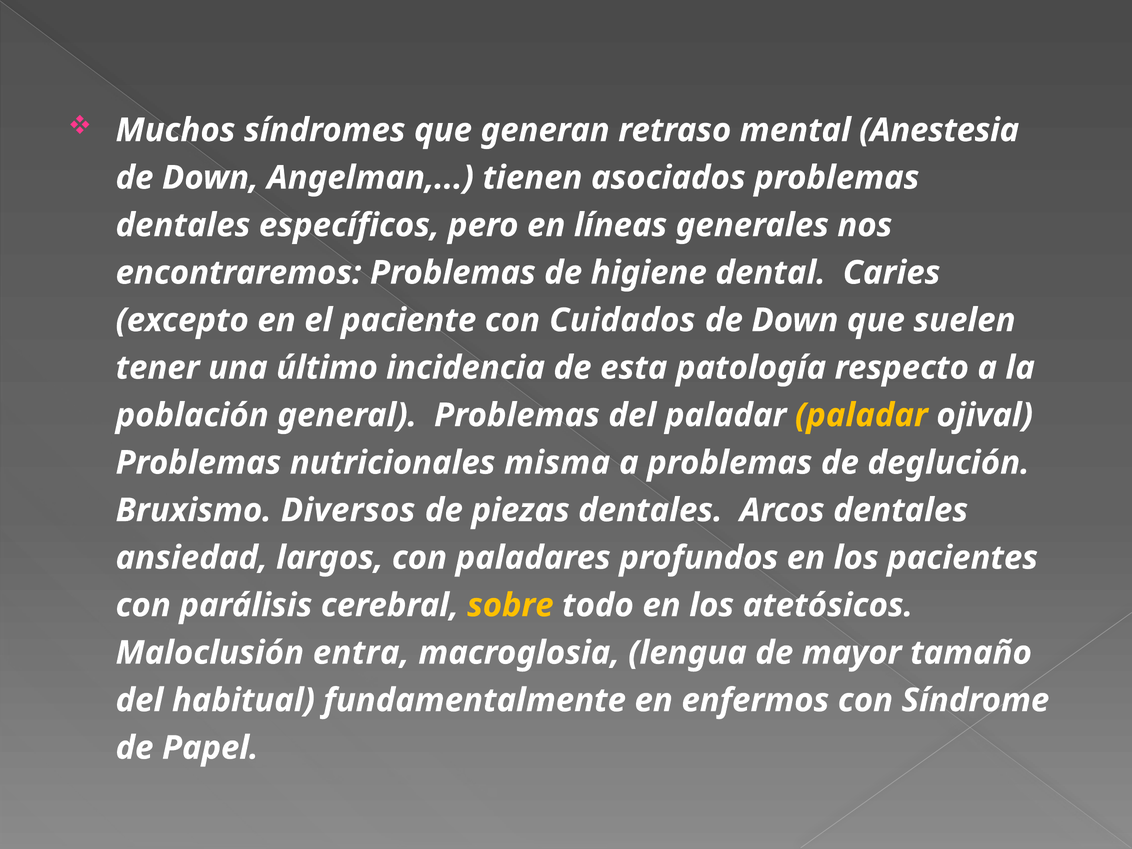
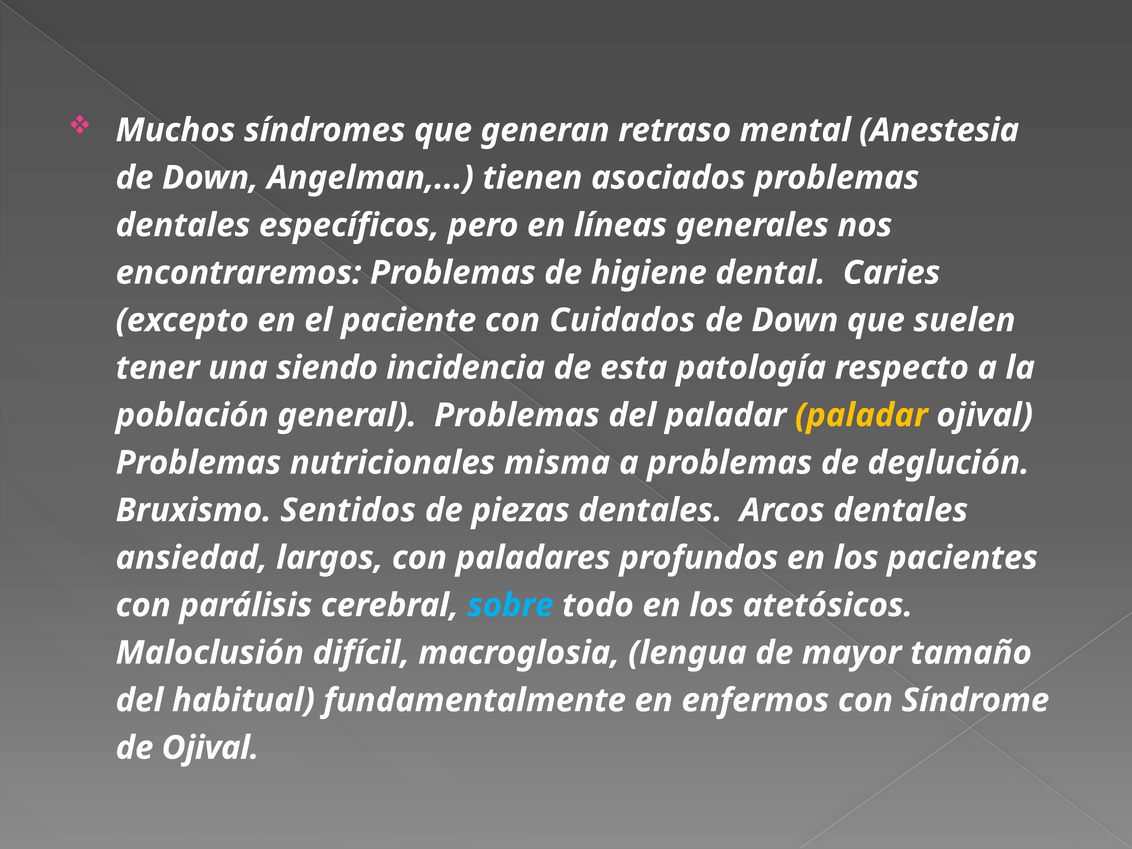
último: último -> siendo (327, 368)
Diversos: Diversos -> Sentidos (348, 510)
sobre colour: yellow -> light blue (510, 605)
entra: entra -> difícil (361, 653)
de Papel: Papel -> Ojival (210, 748)
